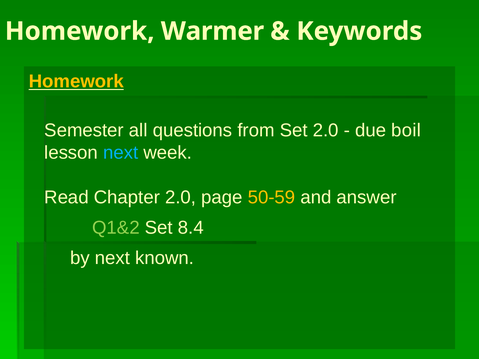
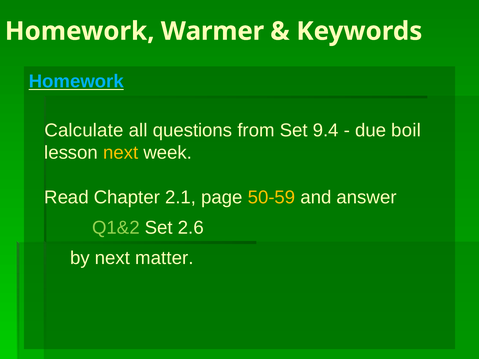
Homework colour: yellow -> light blue (76, 81)
Semester: Semester -> Calculate (84, 130)
Set 2.0: 2.0 -> 9.4 (326, 130)
next colour: light blue -> yellow (121, 153)
Chapter 2.0: 2.0 -> 2.1 (181, 197)
8.4: 8.4 -> 2.6 (191, 228)
known: known -> matter (164, 258)
